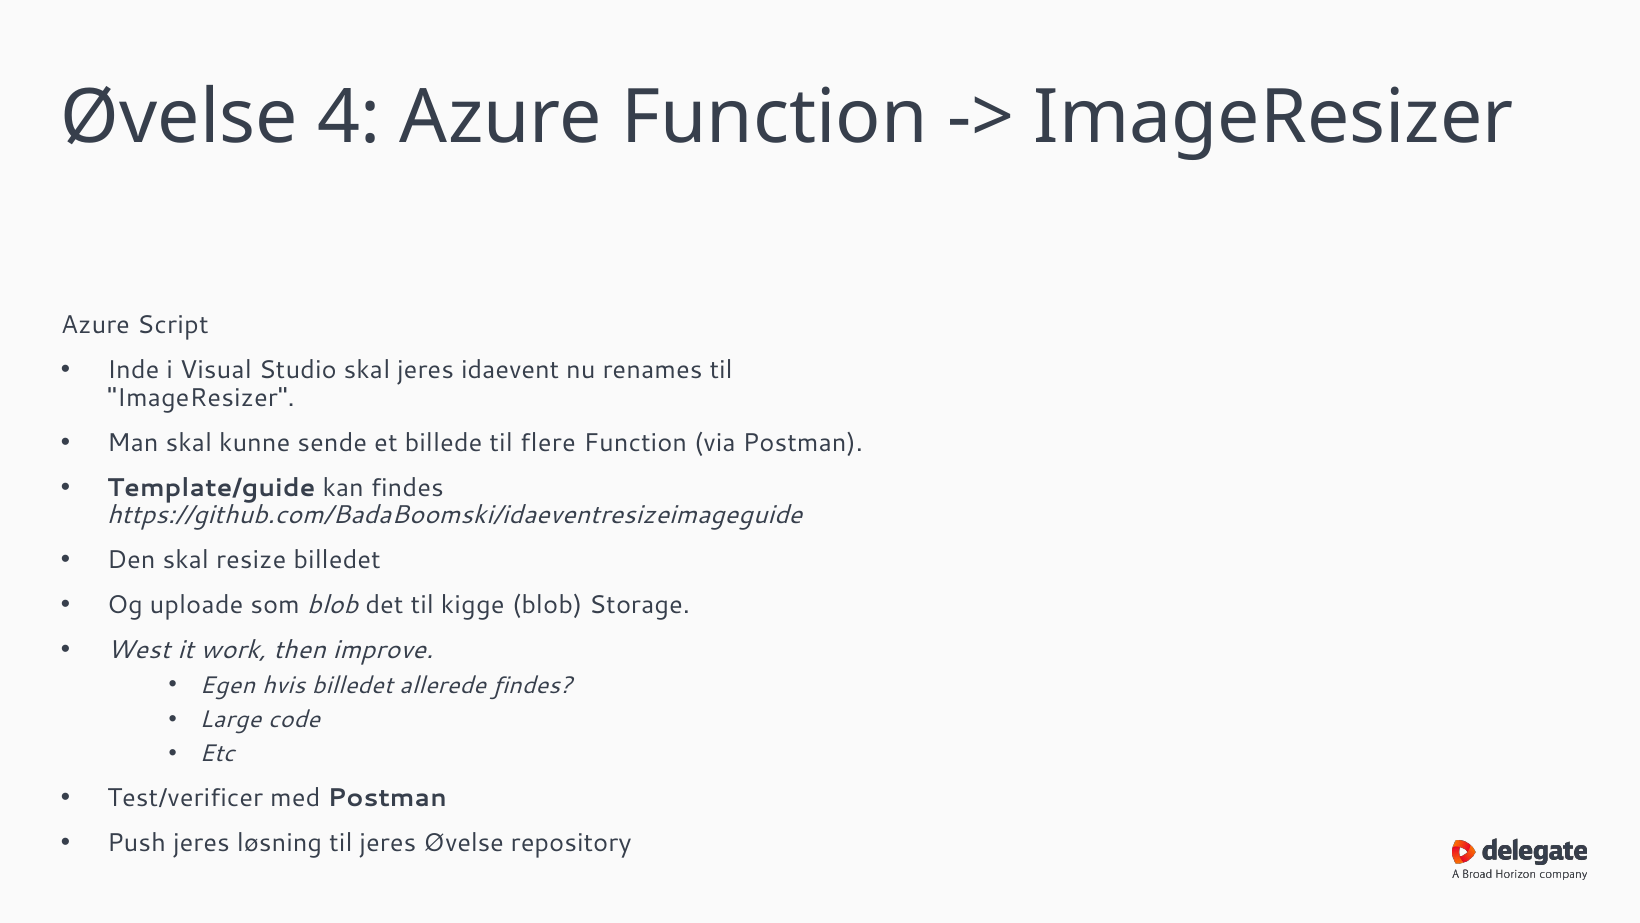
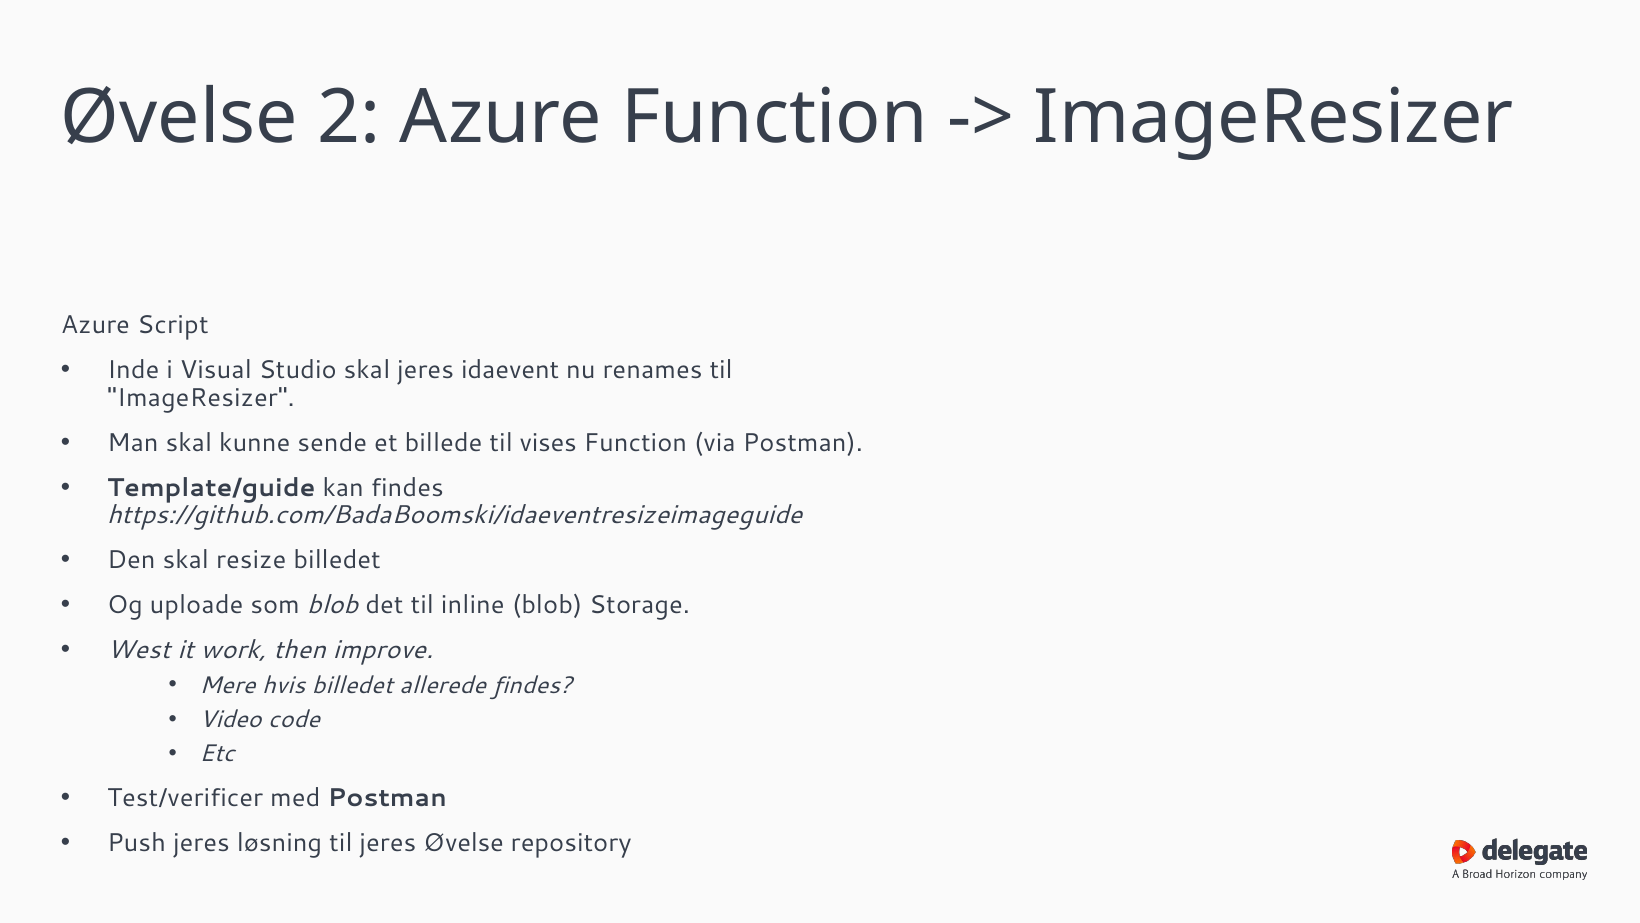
4: 4 -> 2 (349, 118)
flere: flere -> vises (548, 443)
kigge: kigge -> inline (473, 605)
Egen: Egen -> Mere (227, 685)
Large: Large -> Video (230, 719)
